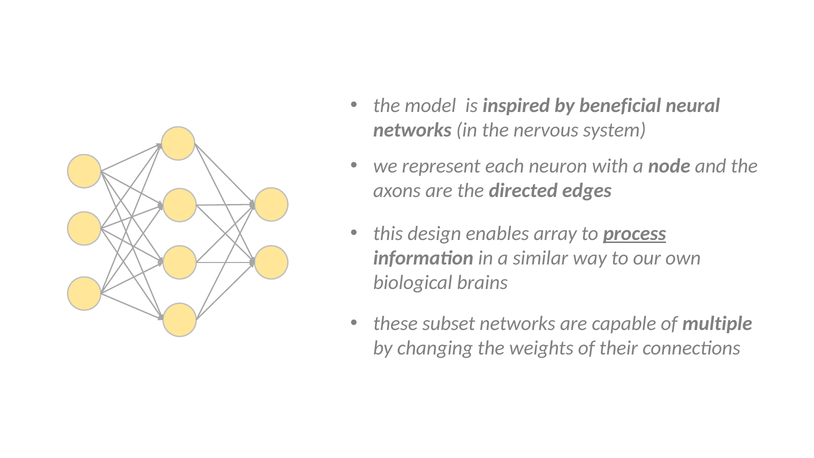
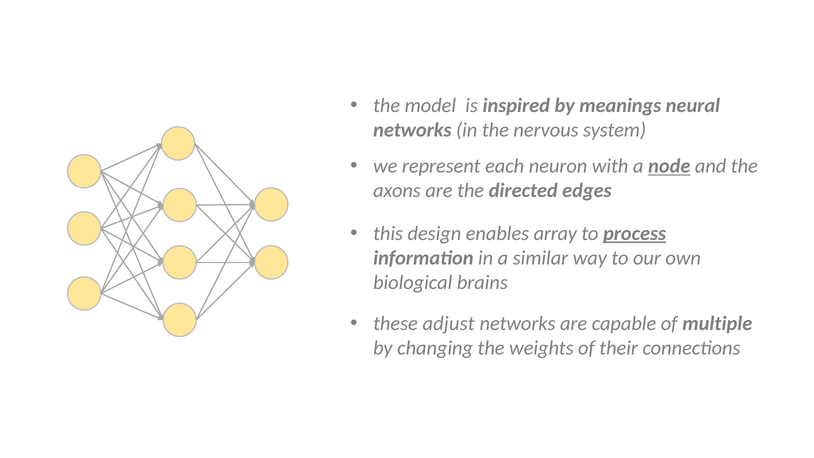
beneficial: beneficial -> meanings (620, 106)
node underline: none -> present (669, 166)
subset: subset -> adjust (449, 323)
